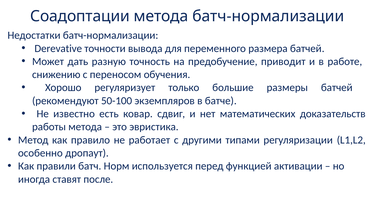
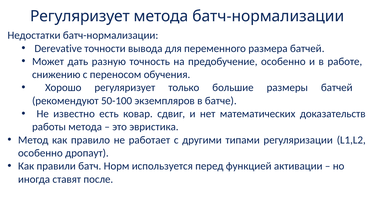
Соадоптации: Соадоптации -> Регуляризует (80, 16)
предобучение приводит: приводит -> особенно (283, 62)
